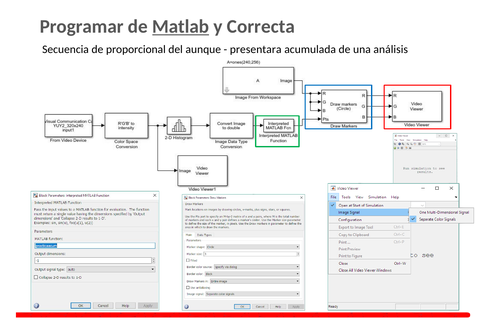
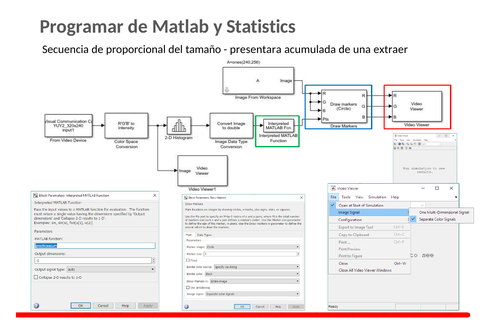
Matlab underline: present -> none (181, 27)
Correcta: Correcta -> Statistics (261, 27)
aunque: aunque -> tamaño (203, 49)
análisis: análisis -> extraer (391, 49)
